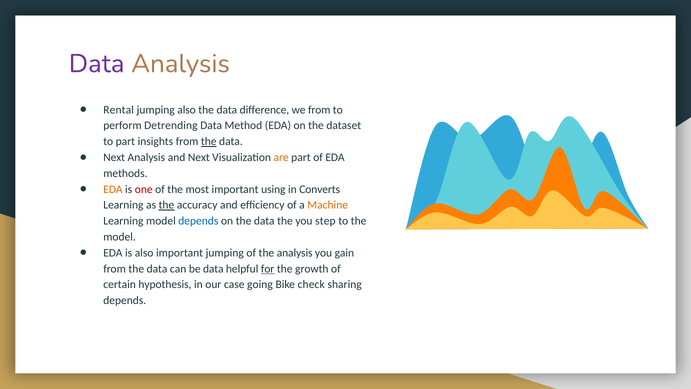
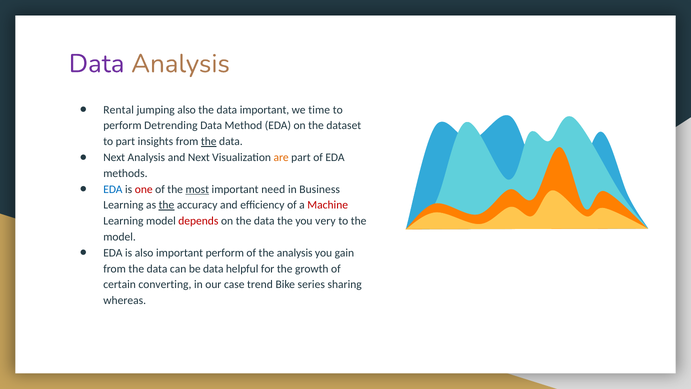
data difference: difference -> important (264, 110)
we from: from -> time (319, 110)
EDA colour: orange -> blue (113, 189)
most underline: none -> present (197, 189)
using: using -> need (273, 189)
Converts: Converts -> Business (320, 189)
Machine colour: orange -> red (328, 205)
depends colour: blue -> red (198, 221)
step: step -> very (325, 221)
important jumping: jumping -> perform (225, 253)
for underline: present -> none (268, 269)
hypothesis: hypothesis -> converting (165, 284)
going: going -> trend (260, 284)
check: check -> series (311, 284)
depends: depends -> whereas (125, 300)
